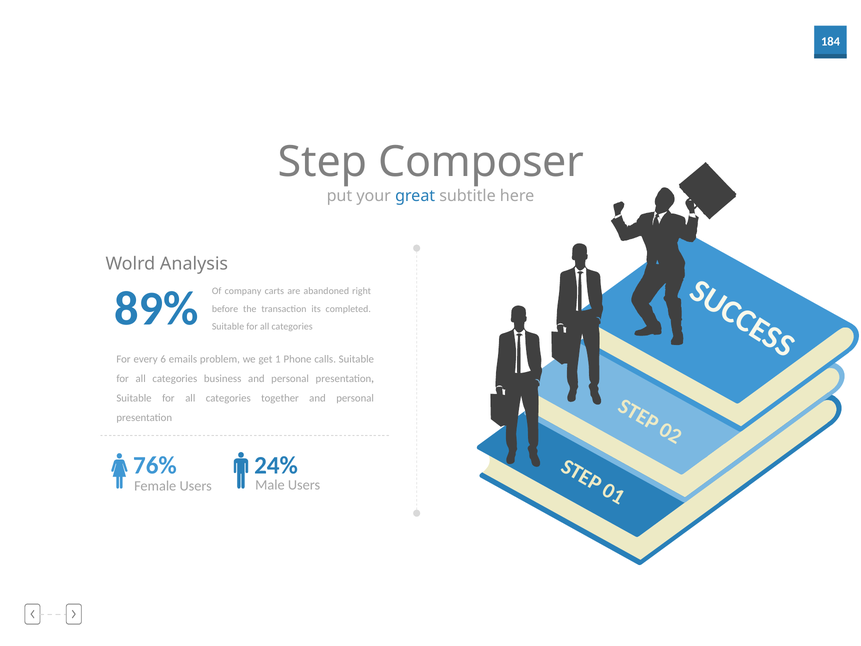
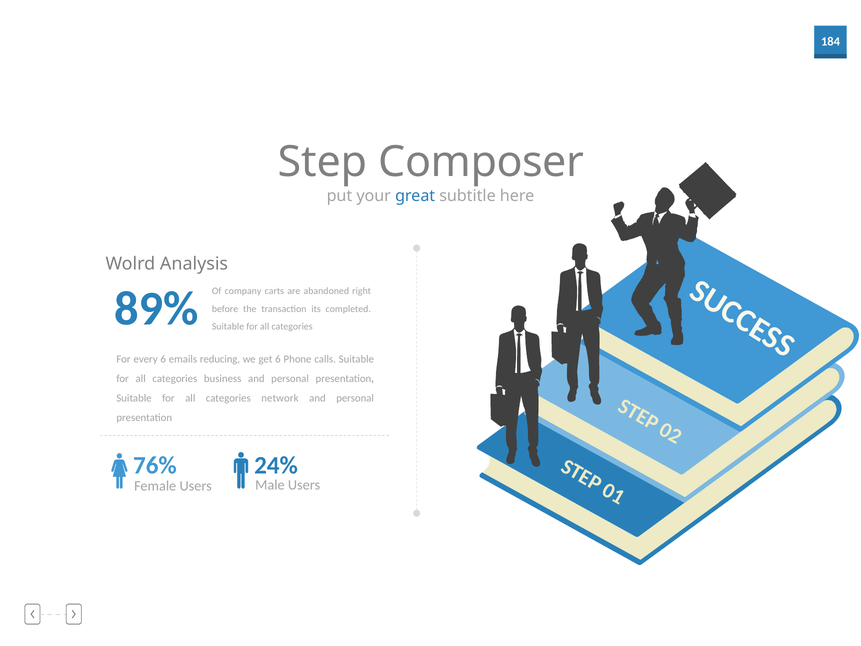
problem: problem -> reducing (220, 359)
get 1: 1 -> 6 (278, 359)
together: together -> network (280, 398)
